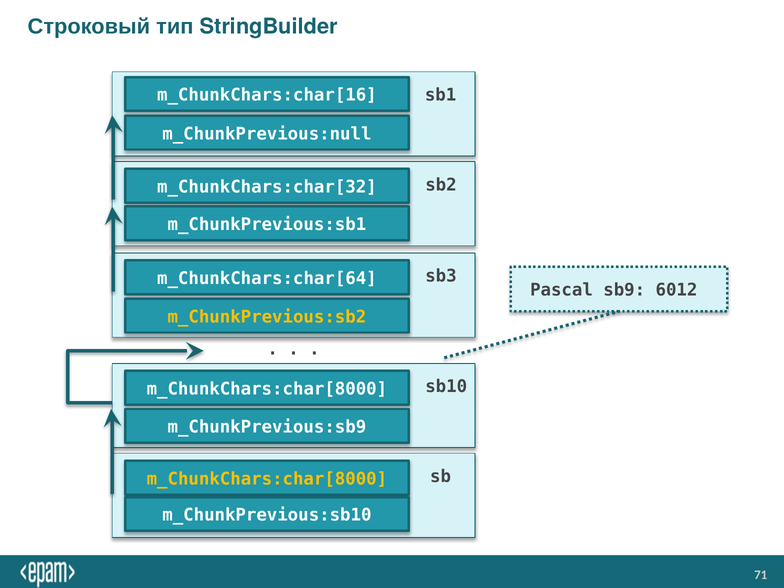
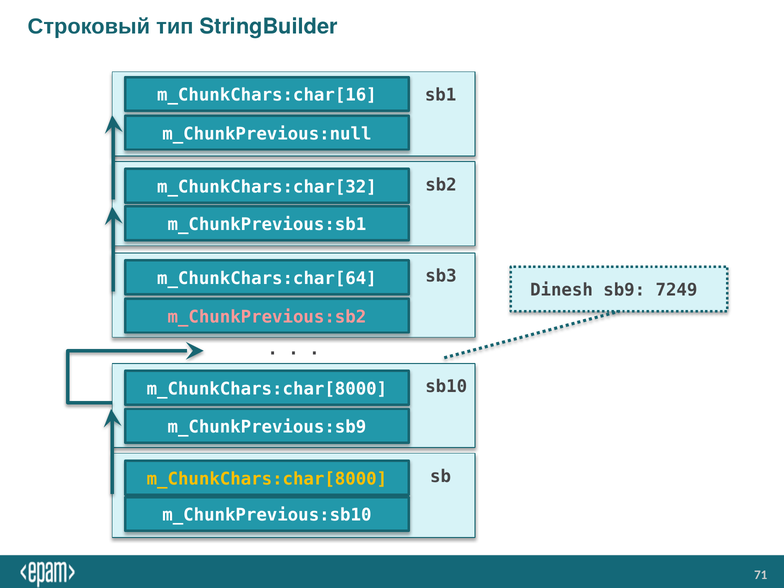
Pascal: Pascal -> Dinesh (561, 290)
6012: 6012 -> 7249 (676, 290)
m_ChunkPrevious:sb2 colour: yellow -> pink (267, 317)
